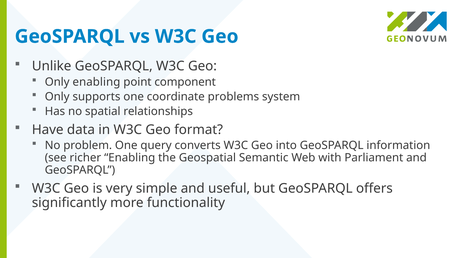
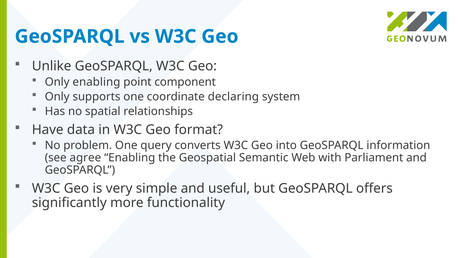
problems: problems -> declaring (233, 97)
richer: richer -> agree (85, 158)
